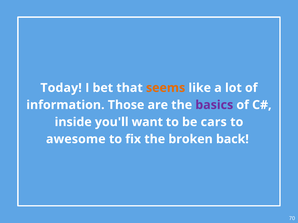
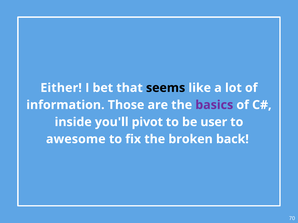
Today: Today -> Either (61, 88)
seems colour: orange -> black (166, 88)
want: want -> pivot (147, 122)
cars: cars -> user (214, 122)
